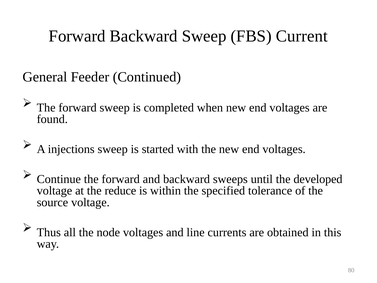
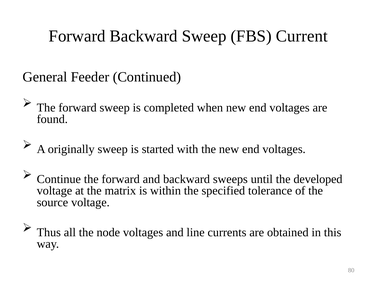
injections: injections -> originally (71, 149)
reduce: reduce -> matrix (120, 191)
